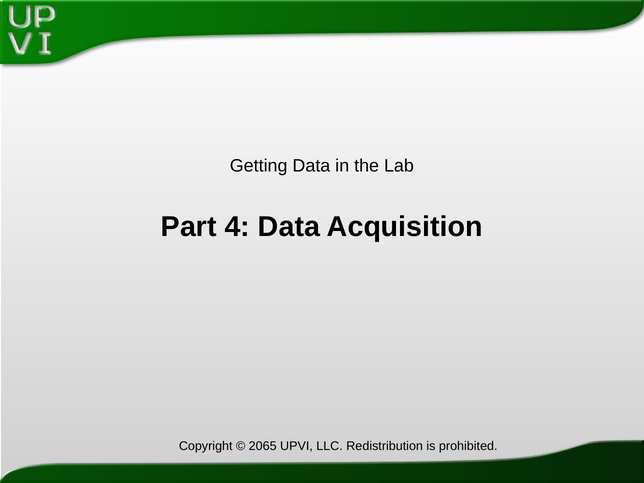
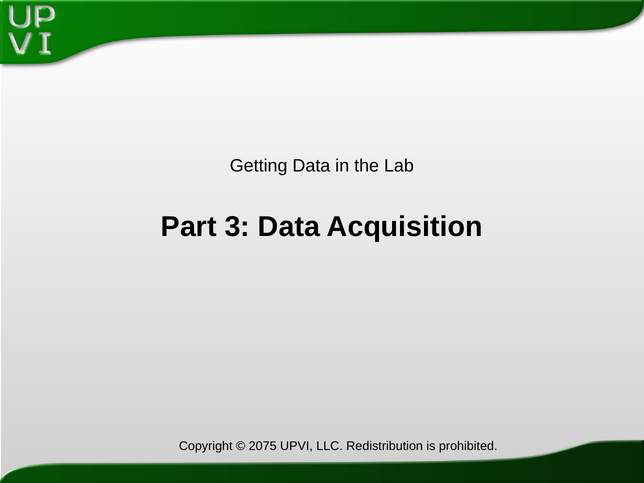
4: 4 -> 3 (237, 227)
2065: 2065 -> 2075 (263, 446)
